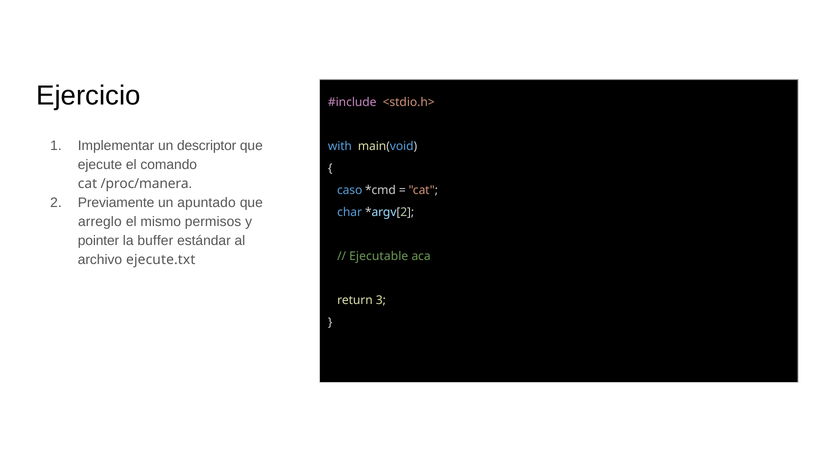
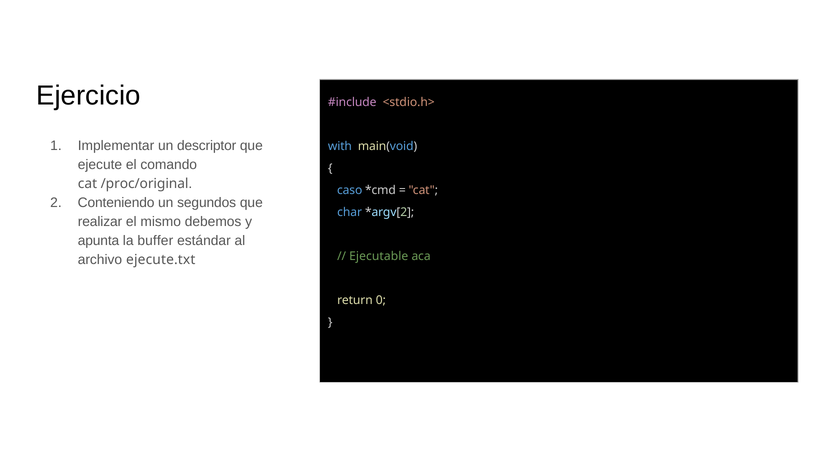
/proc/manera: /proc/manera -> /proc/original (145, 184)
Previamente: Previamente -> Conteniendo (116, 203)
apuntado: apuntado -> segundos (207, 203)
arreglo: arreglo -> realizar (100, 222)
permisos: permisos -> debemos (213, 222)
pointer: pointer -> apunta (99, 241)
3: 3 -> 0 (381, 300)
